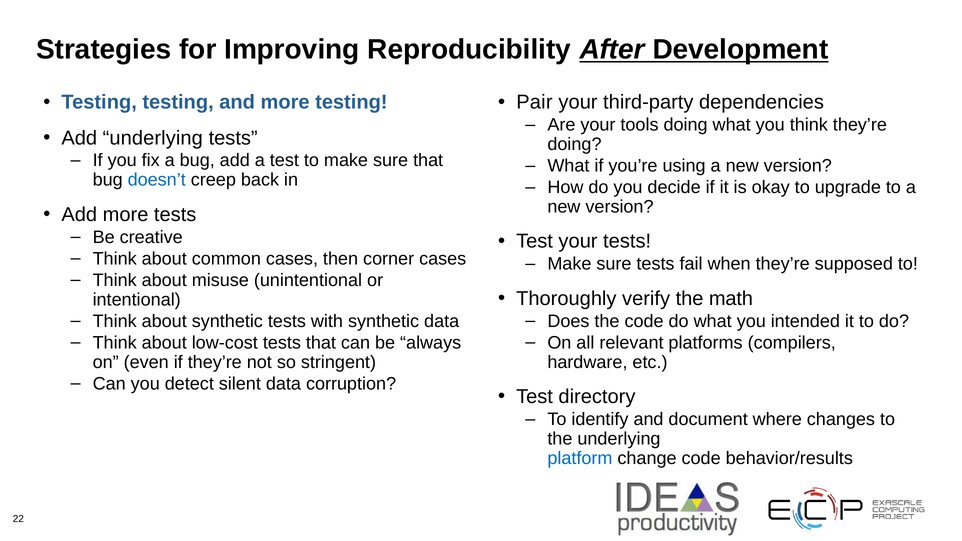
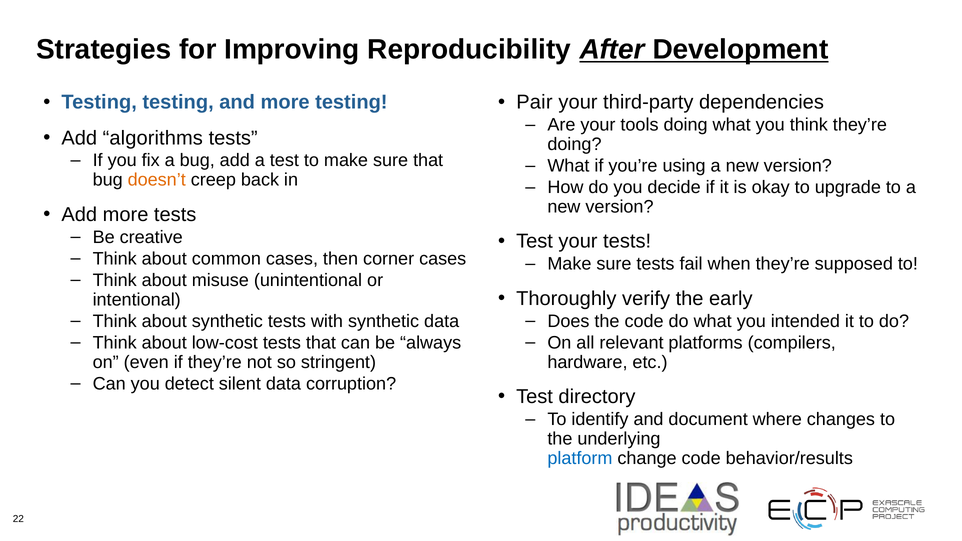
Add underlying: underlying -> algorithms (153, 138)
doesn’t colour: blue -> orange (157, 180)
math: math -> early (731, 299)
